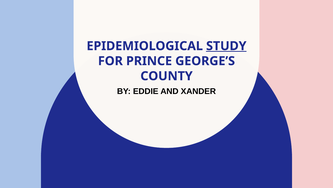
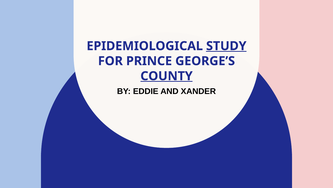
COUNTY underline: none -> present (167, 76)
